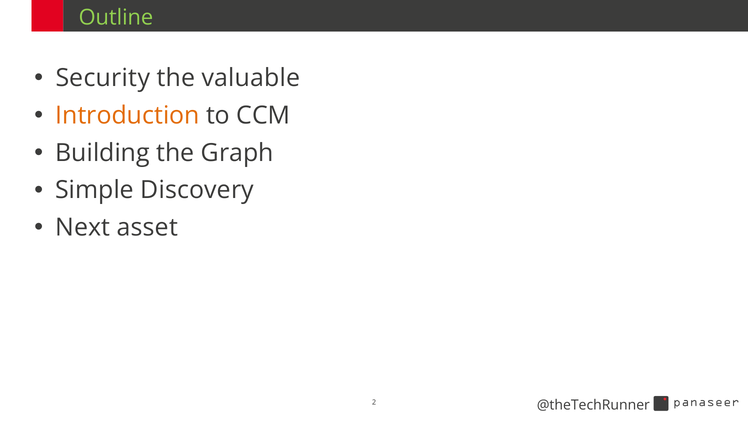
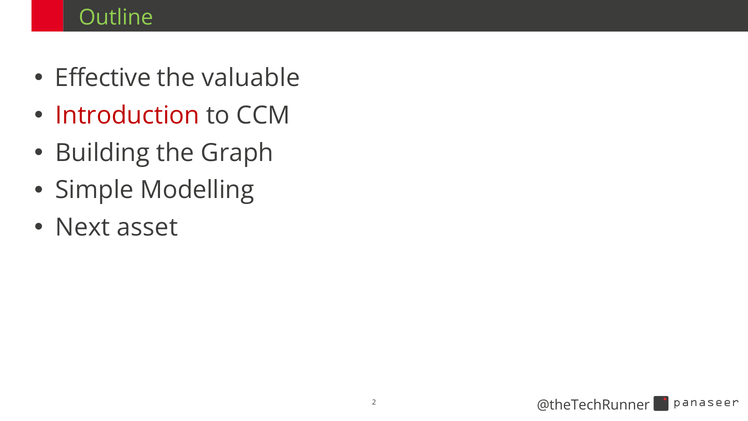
Security: Security -> Effective (103, 78)
Introduction colour: orange -> red (127, 115)
Discovery: Discovery -> Modelling (197, 190)
